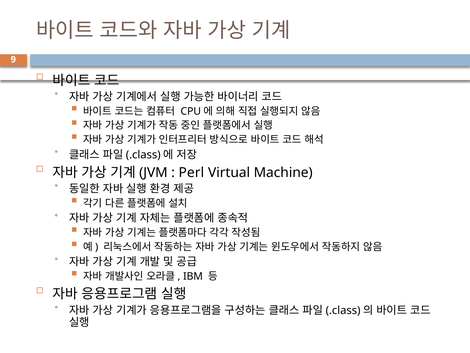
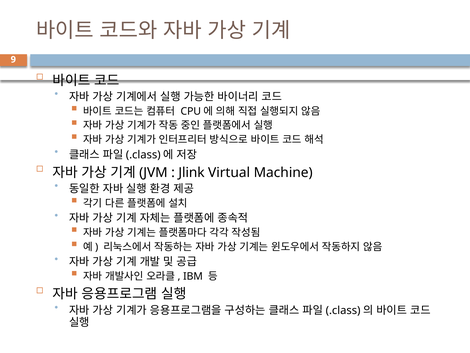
Perl: Perl -> Jlink (191, 172)
